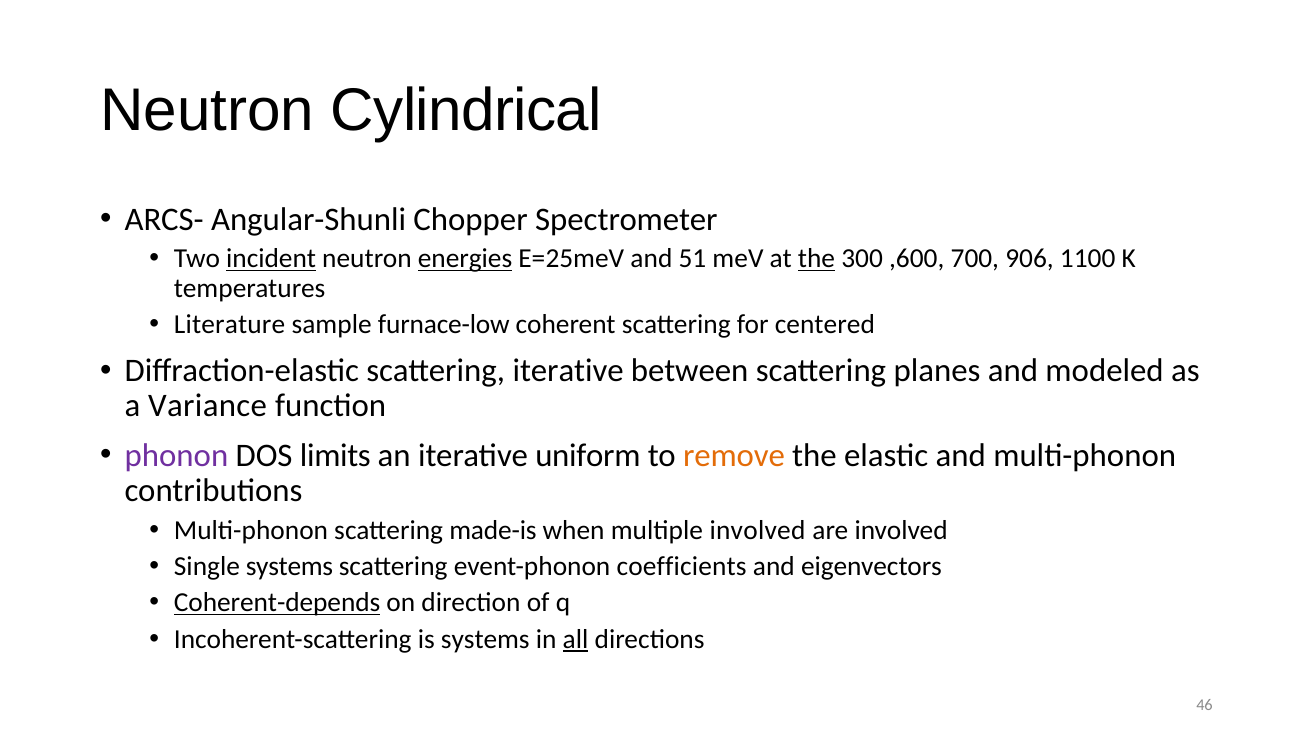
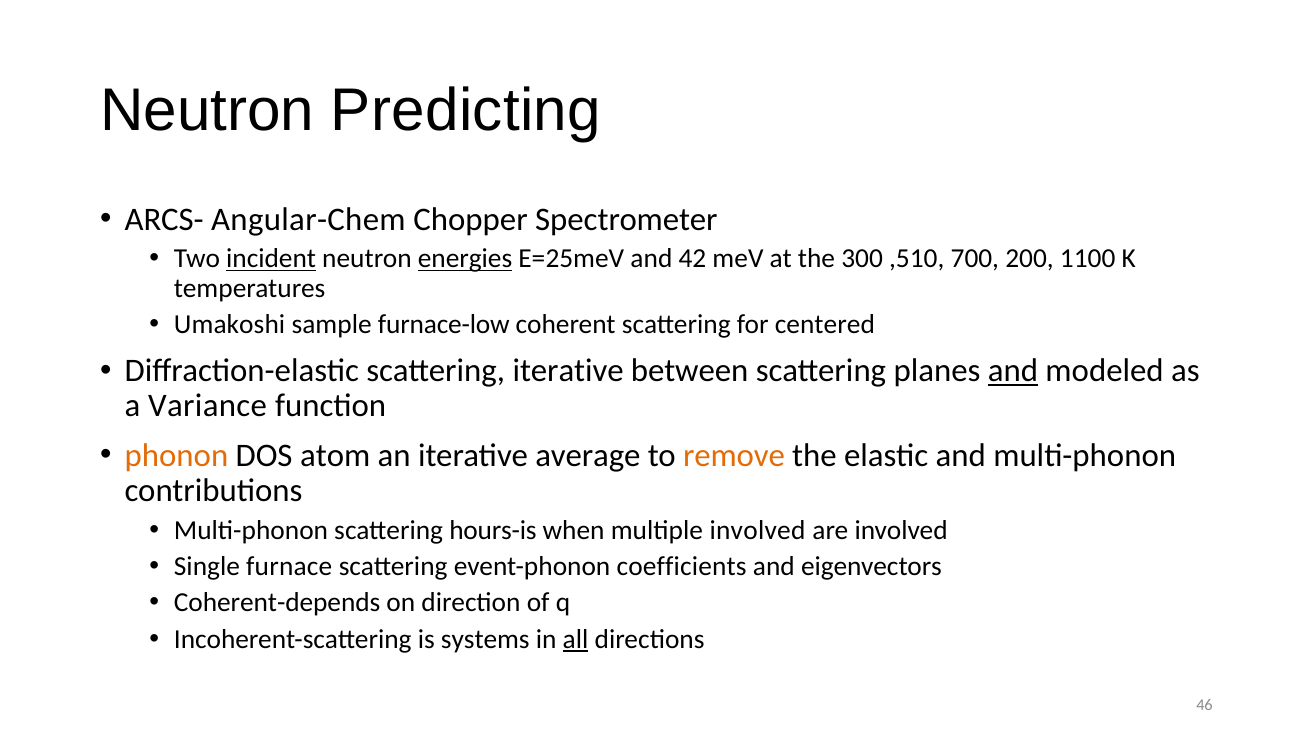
Cylindrical: Cylindrical -> Predicting (466, 110)
Angular-Shunli: Angular-Shunli -> Angular-Chem (308, 219)
51: 51 -> 42 (692, 258)
the underline: present -> none (817, 258)
,600: ,600 -> ,510 (917, 258)
906: 906 -> 200 (1030, 258)
Literature: Literature -> Umakoshi (230, 324)
and underline: none -> present (1013, 370)
phonon colour: purple -> orange (176, 455)
limits: limits -> atom (335, 455)
uniform: uniform -> average (588, 455)
made-is: made-is -> hours-is (493, 530)
Single systems: systems -> furnace (289, 566)
Coherent-depends underline: present -> none (277, 603)
